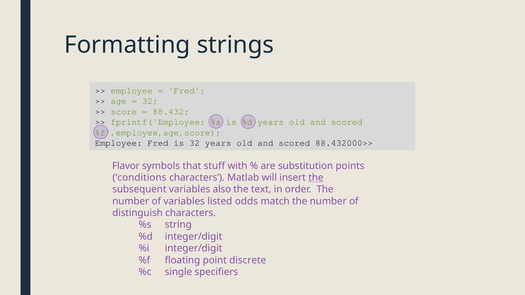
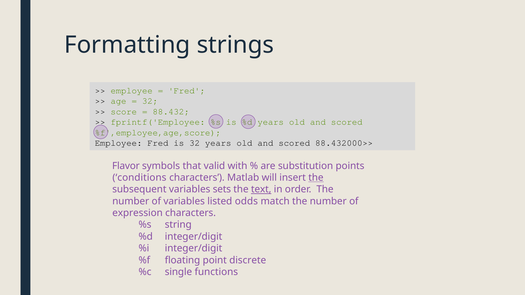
stuff: stuff -> valid (214, 166)
also: also -> sets (222, 190)
text underline: none -> present (261, 190)
distinguish: distinguish -> expression (137, 213)
specifiers: specifiers -> functions (216, 272)
